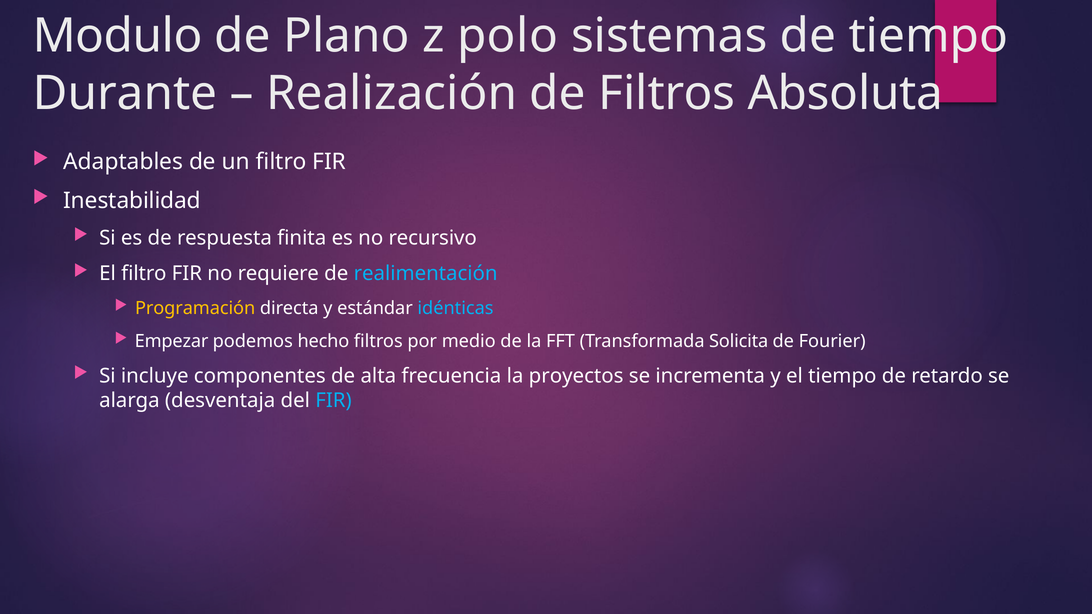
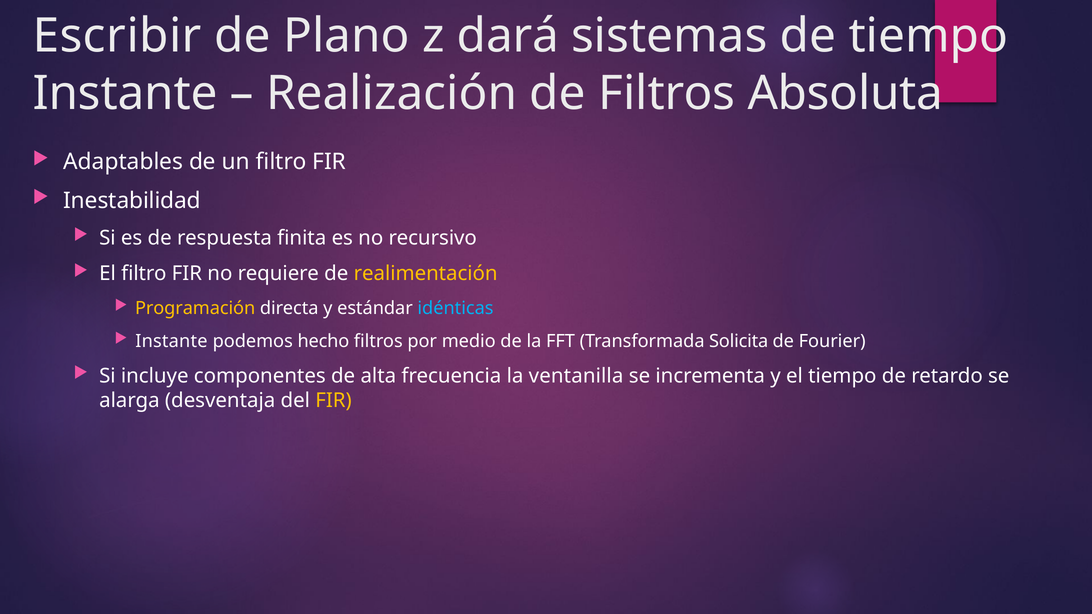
Modulo: Modulo -> Escribir (117, 36)
polo: polo -> dará (508, 36)
Durante: Durante -> Instante (125, 93)
realimentación colour: light blue -> yellow (426, 274)
Empezar: Empezar -> Instante (171, 341)
proyectos: proyectos -> ventanilla (576, 376)
FIR colour: light blue -> yellow (333, 401)
